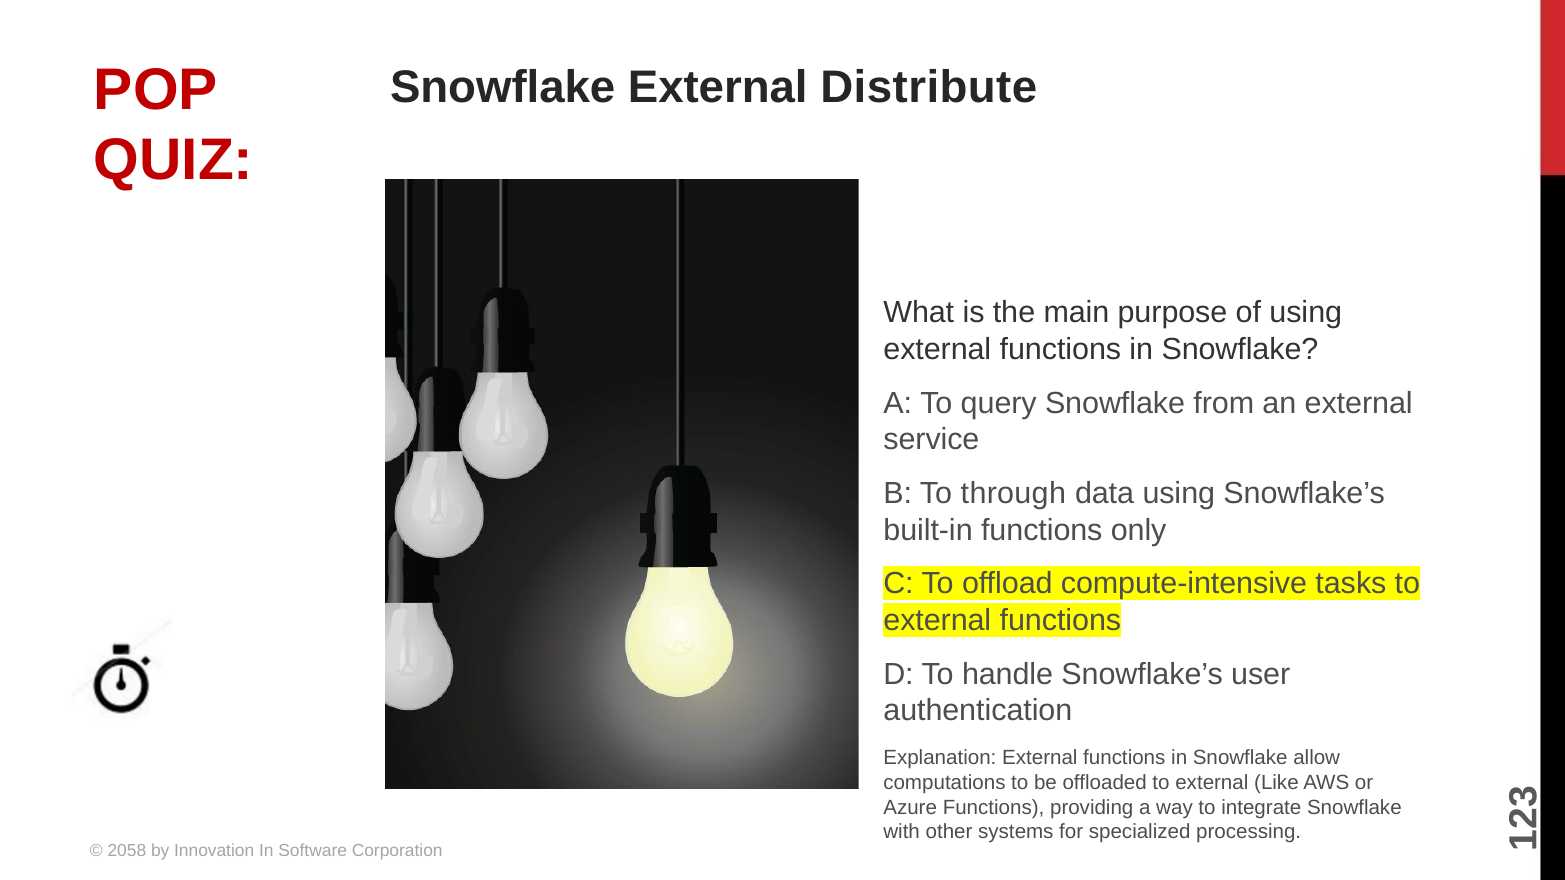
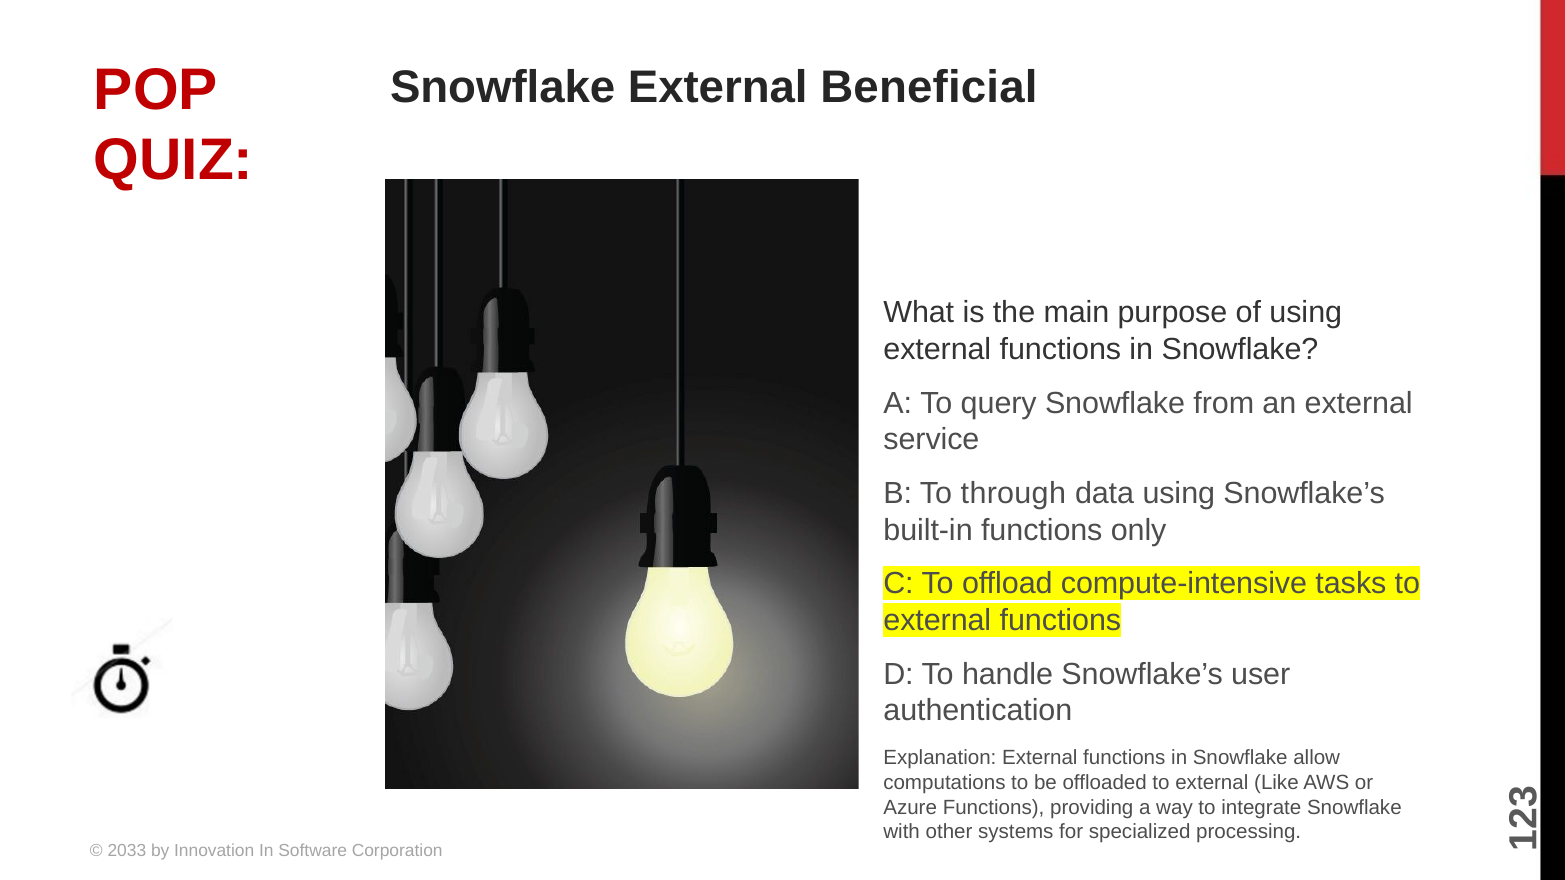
Distribute: Distribute -> Beneficial (929, 87)
2058: 2058 -> 2033 (127, 851)
